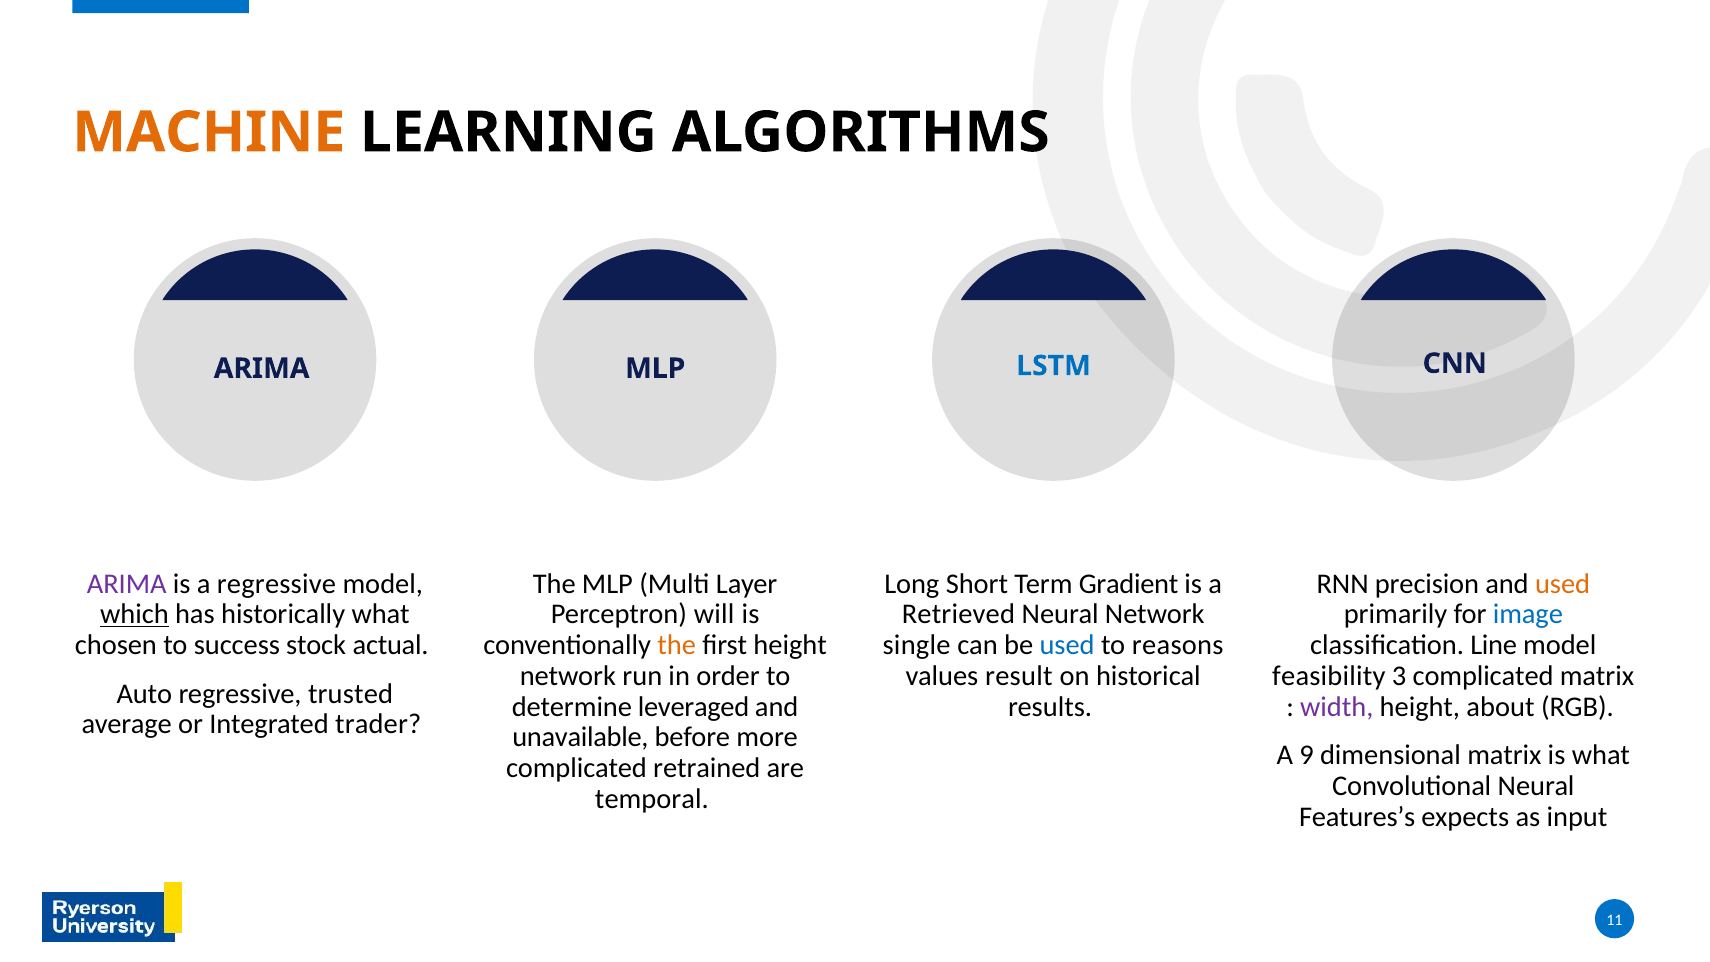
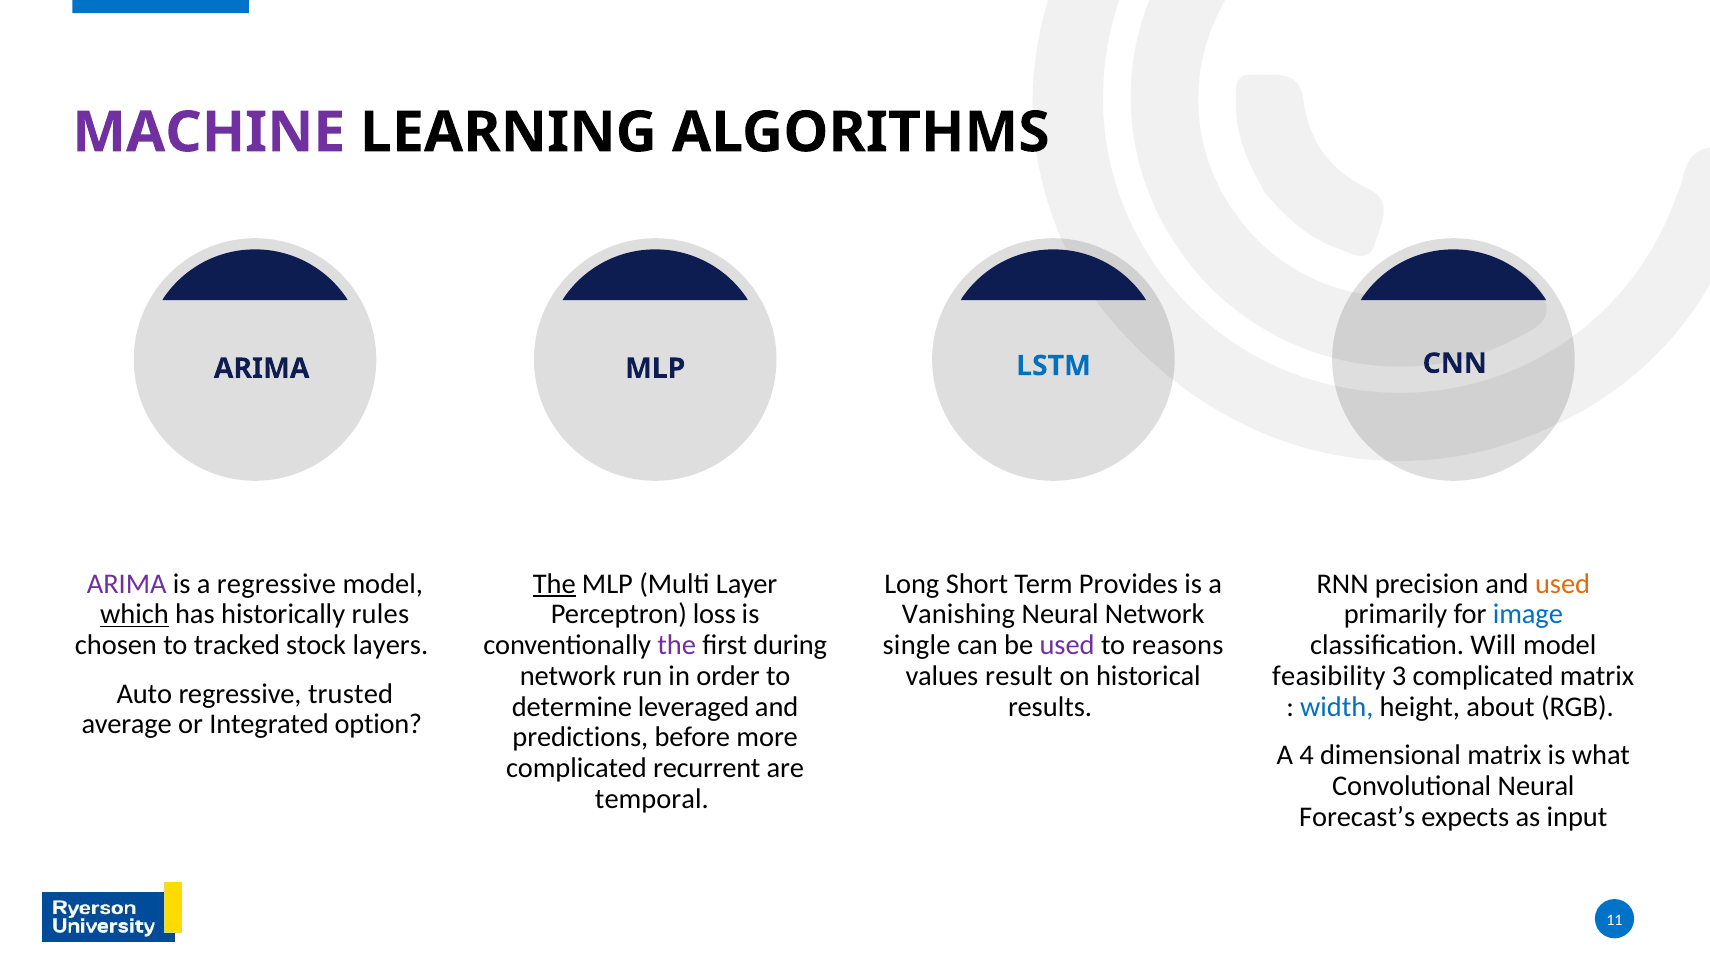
MACHINE colour: orange -> purple (209, 132)
The underline: none -> present (554, 584)
Gradient: Gradient -> Provides (1128, 584)
historically what: what -> rules (380, 614)
will: will -> loss (714, 614)
Retrieved: Retrieved -> Vanishing (958, 614)
success: success -> tracked (237, 645)
actual: actual -> layers (390, 645)
the colour: orange -> purple (677, 645)
first height: height -> during (790, 645)
used colour: blue -> purple (1067, 645)
Line: Line -> Will (1493, 645)
width colour: purple -> blue (1337, 707)
trader: trader -> option (378, 724)
unavailable: unavailable -> predictions (580, 737)
9: 9 -> 4 (1307, 755)
retrained: retrained -> recurrent (707, 768)
Features’s: Features’s -> Forecast’s (1357, 817)
